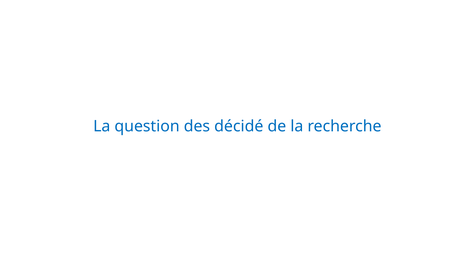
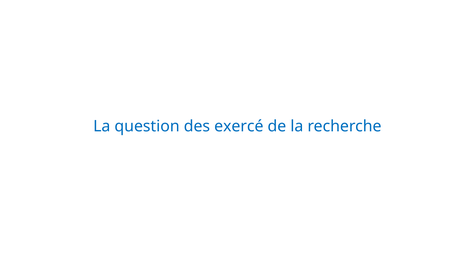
décidé: décidé -> exercé (239, 126)
